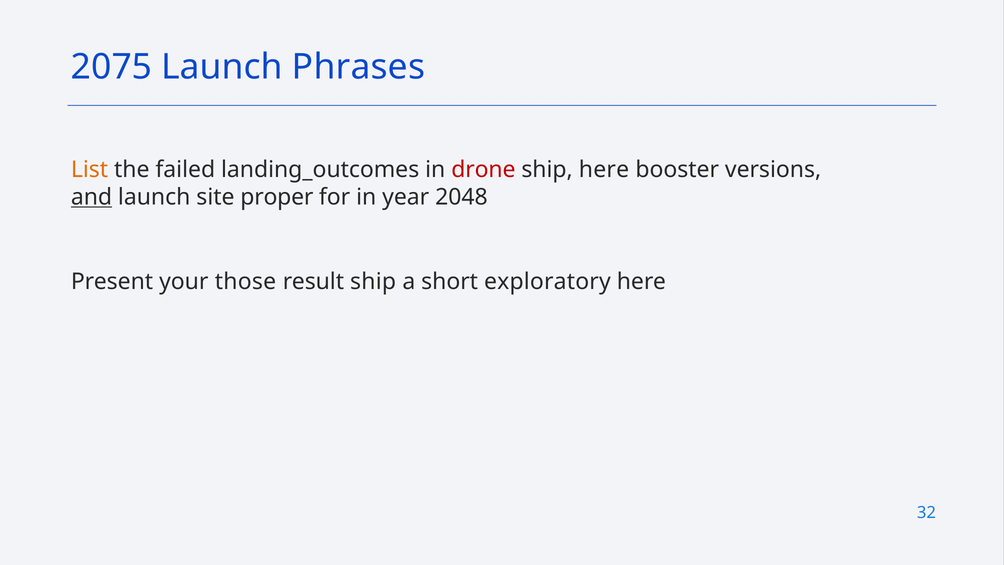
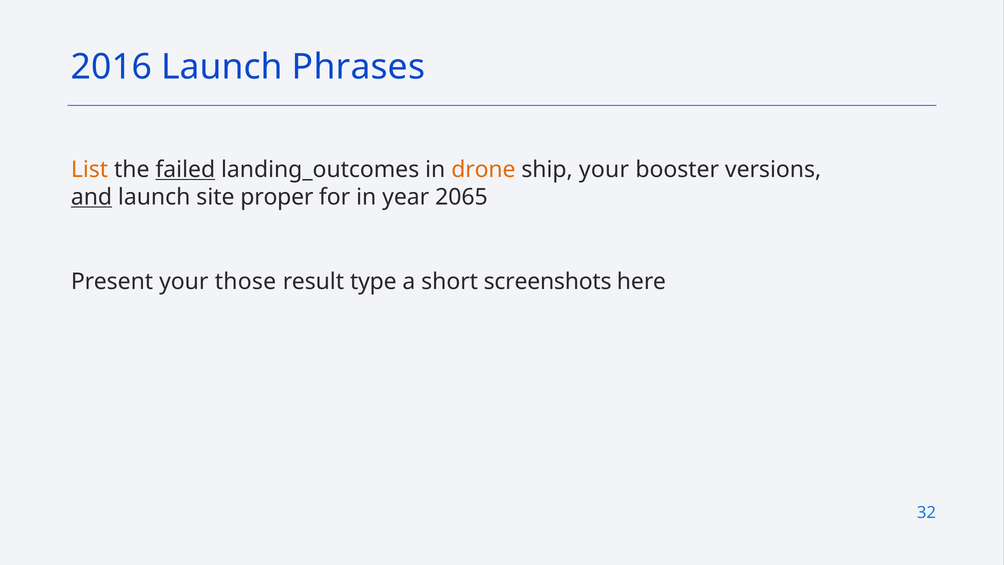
2075: 2075 -> 2016 (112, 67)
failed underline: none -> present (185, 169)
drone colour: red -> orange (483, 169)
ship here: here -> your (604, 169)
2048: 2048 -> 2065 (461, 197)
result ship: ship -> type (373, 281)
exploratory: exploratory -> screenshots (548, 281)
